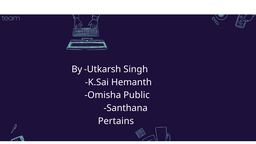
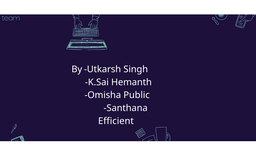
Pertains: Pertains -> Efficient (116, 121)
